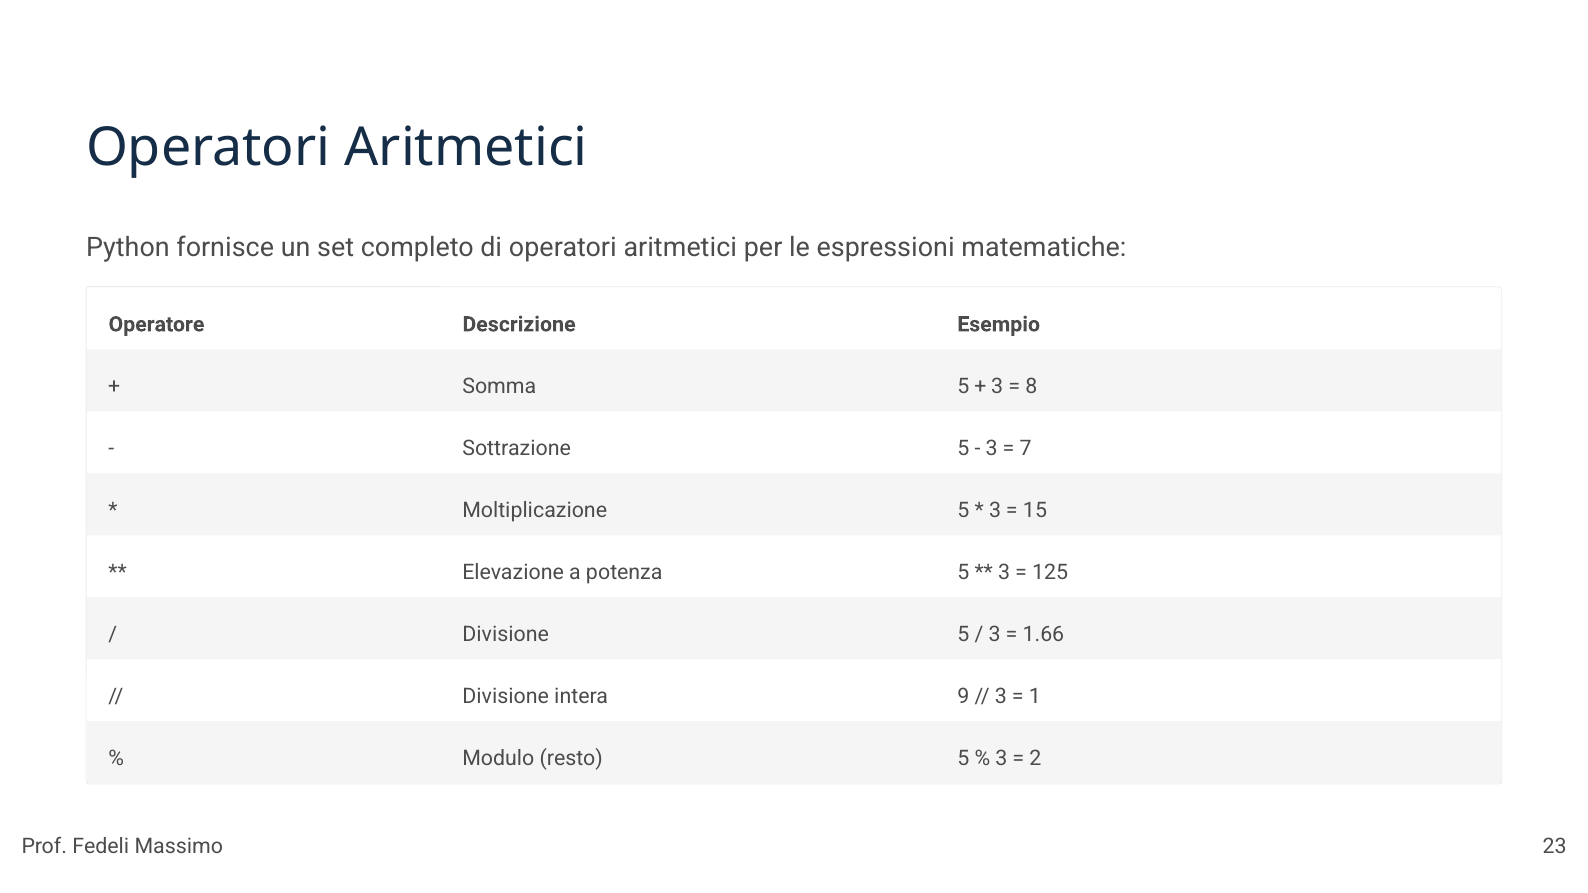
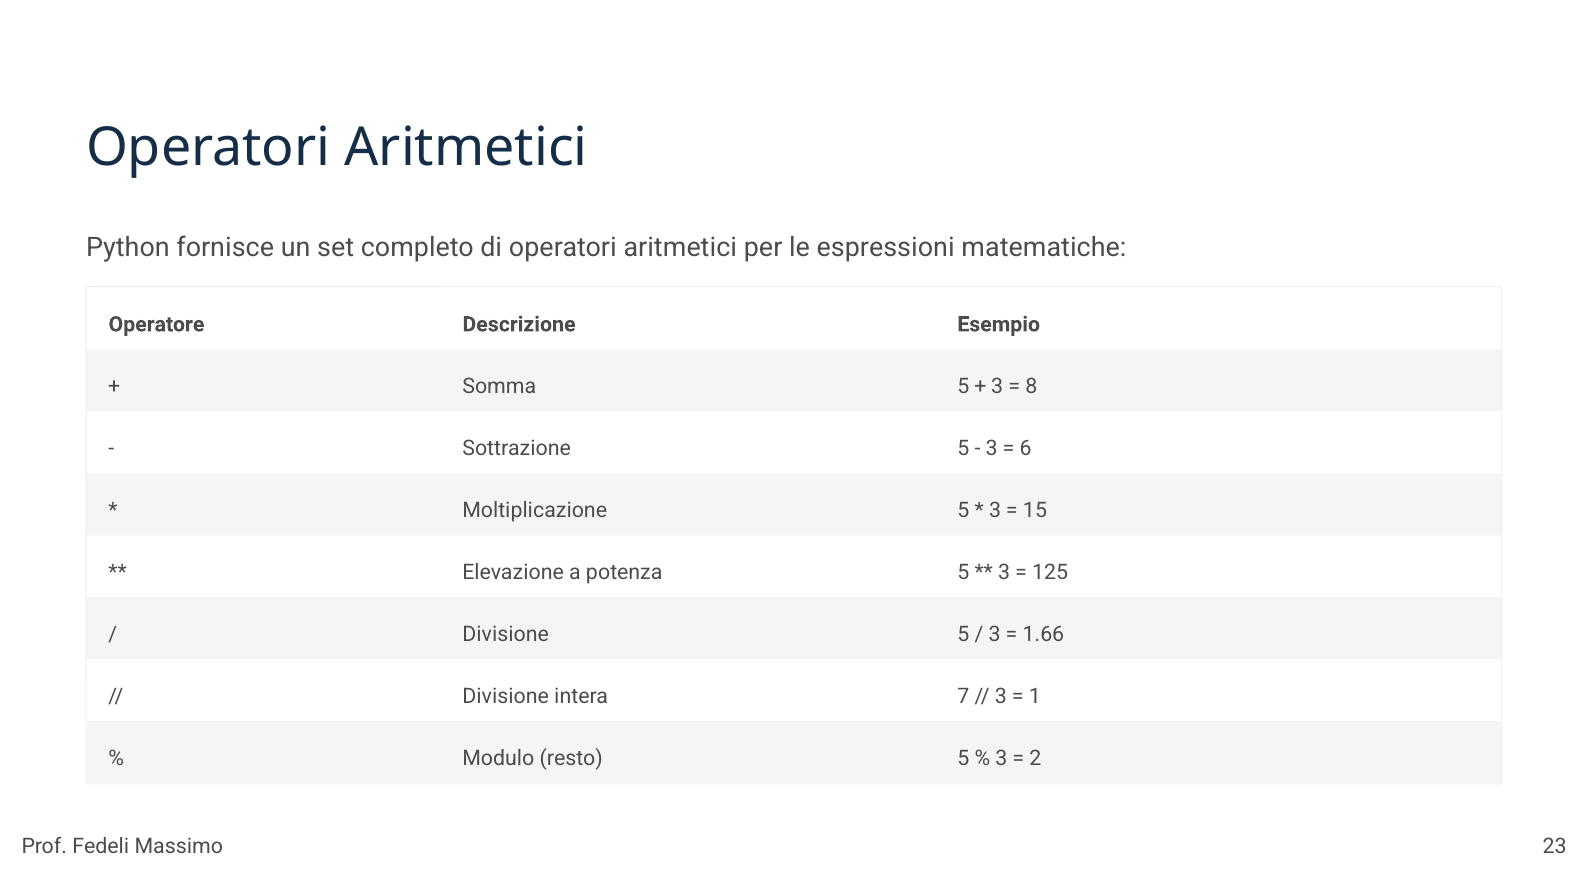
7: 7 -> 6 (1026, 448)
9: 9 -> 7 (963, 696)
